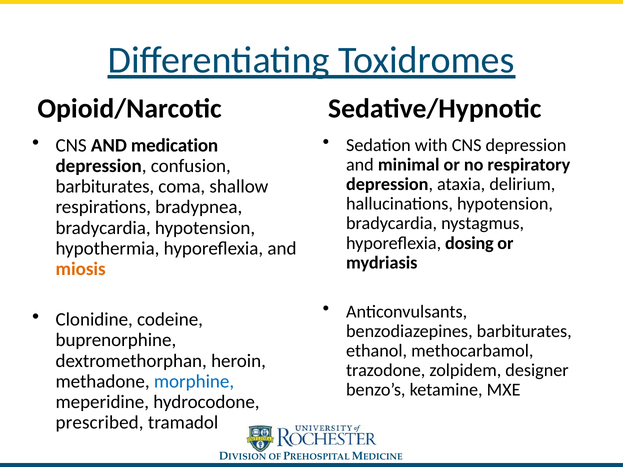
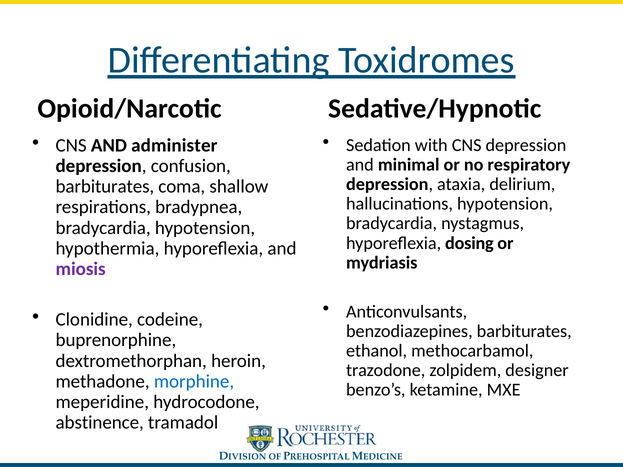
medication: medication -> administer (174, 146)
miosis colour: orange -> purple (81, 269)
prescribed: prescribed -> abstinence (100, 423)
